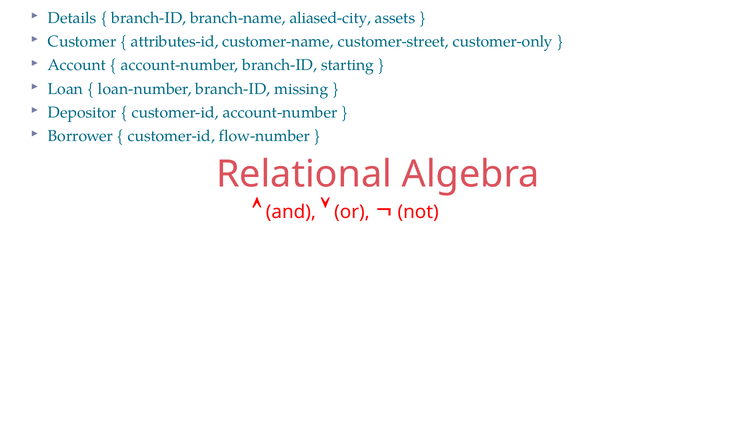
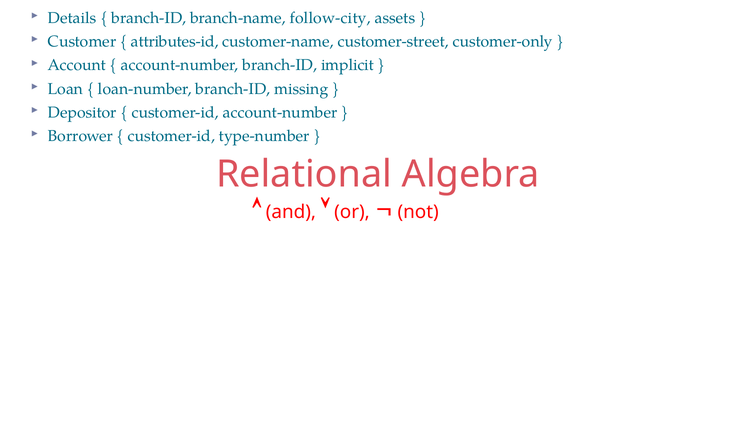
aliased-city: aliased-city -> follow-city (330, 18)
starting: starting -> implicit (347, 65)
flow-number: flow-number -> type-number (264, 136)
